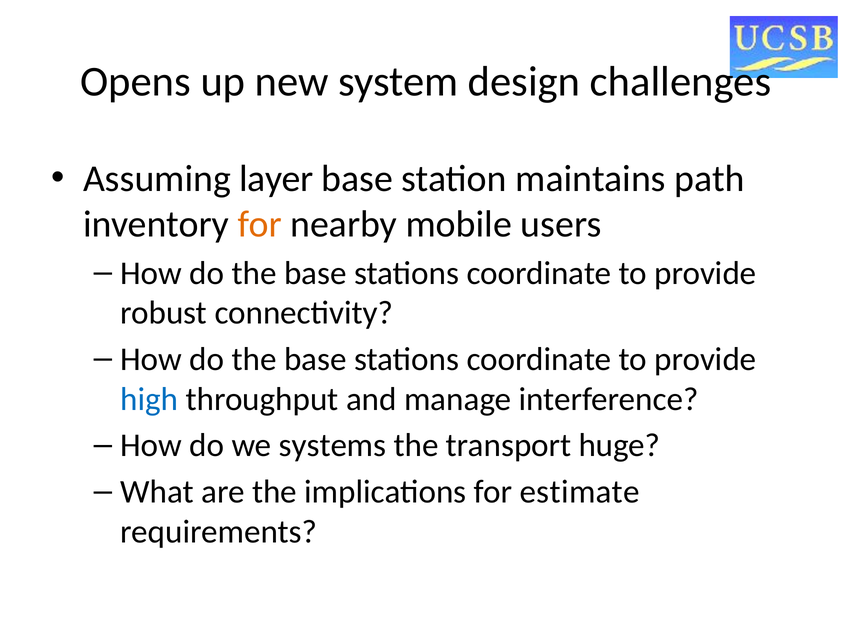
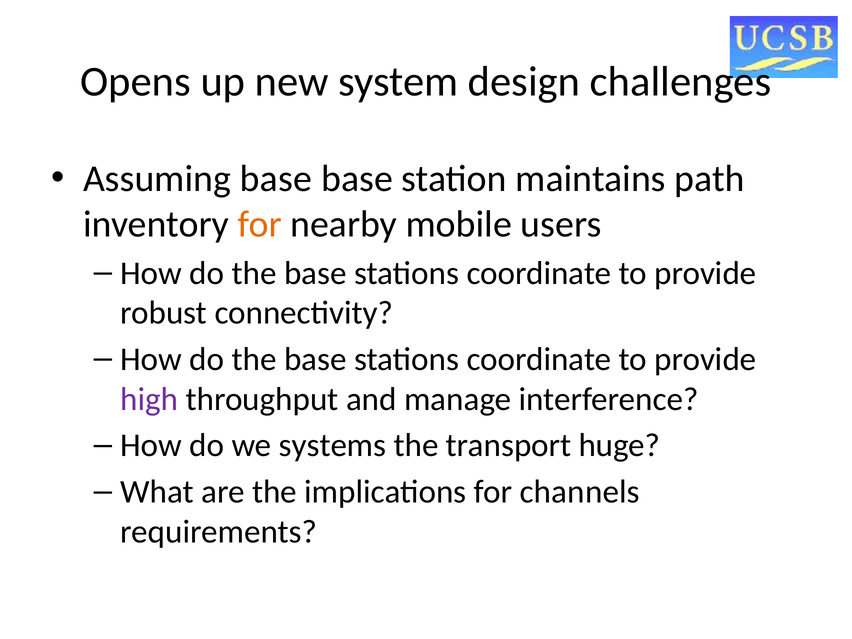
Assuming layer: layer -> base (276, 179)
high colour: blue -> purple (149, 399)
estimate: estimate -> channels (580, 492)
